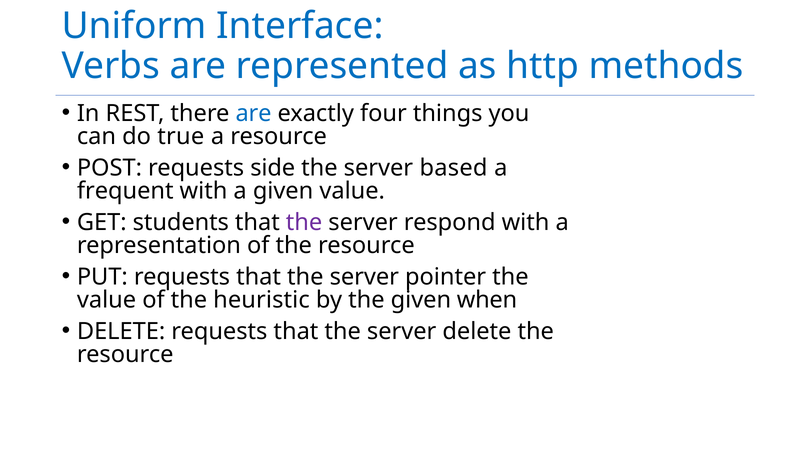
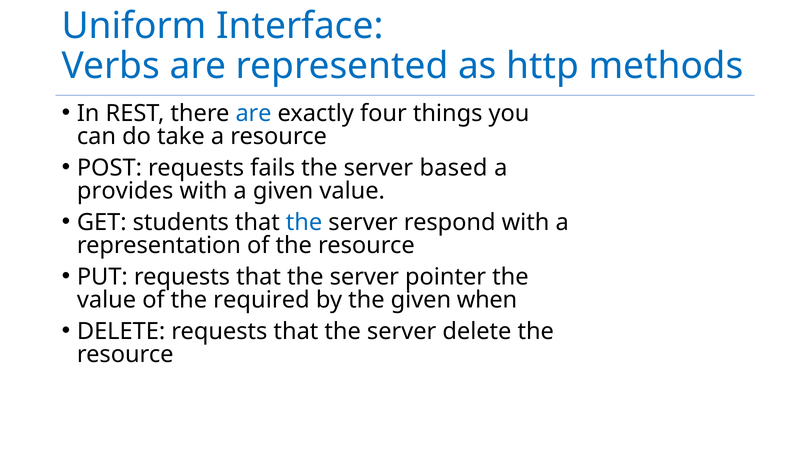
true: true -> take (181, 136)
side: side -> fails (273, 168)
frequent: frequent -> provides (125, 191)
the colour: purple -> blue (304, 222)
heuristic: heuristic -> required (261, 300)
